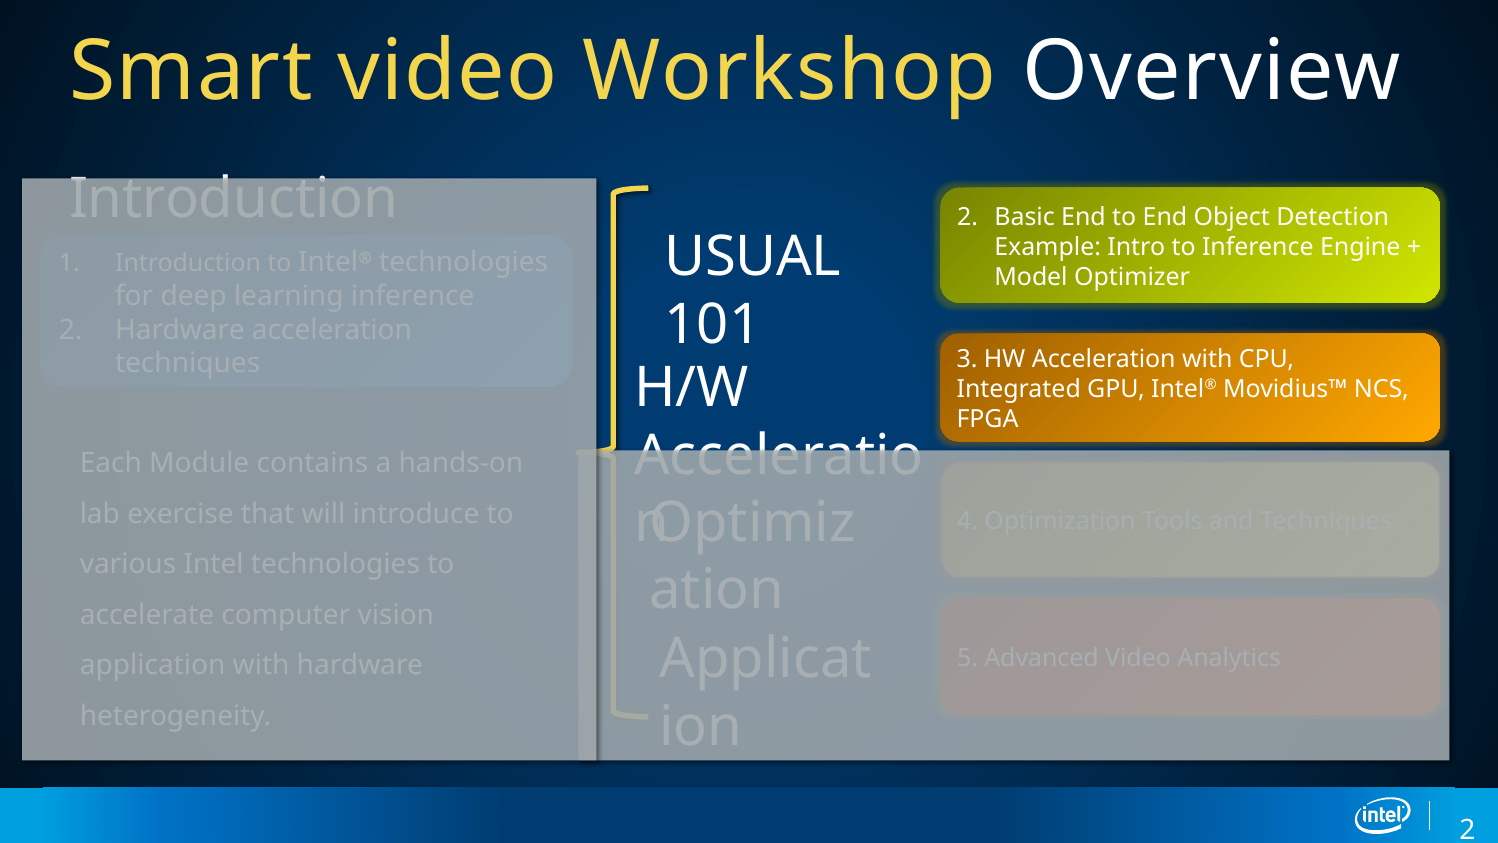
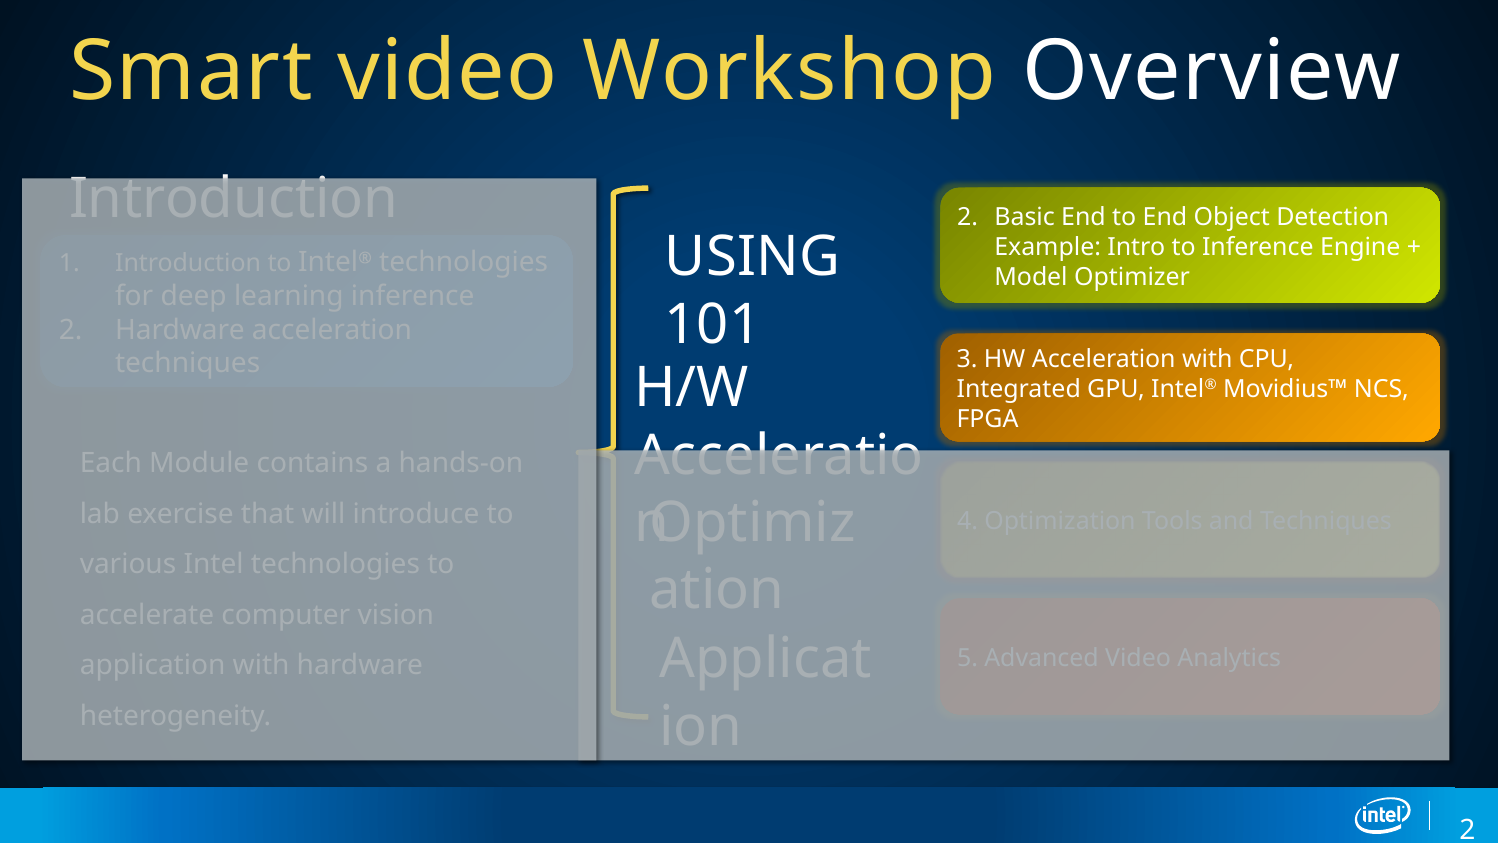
USUAL: USUAL -> USING (753, 257)
